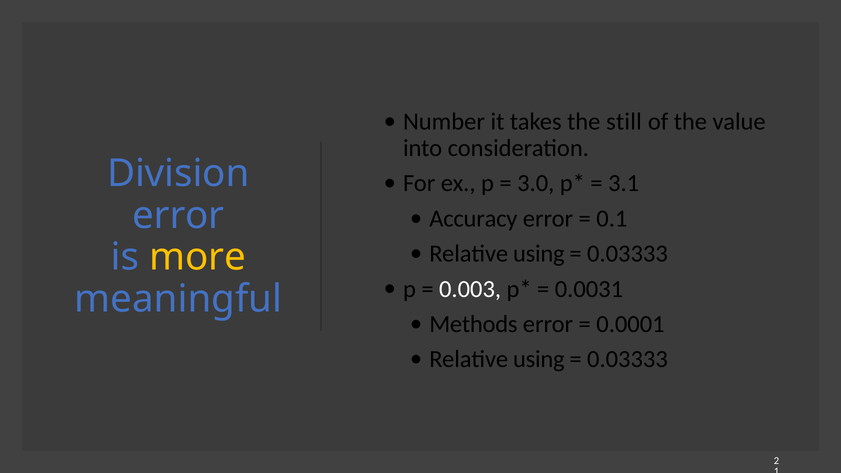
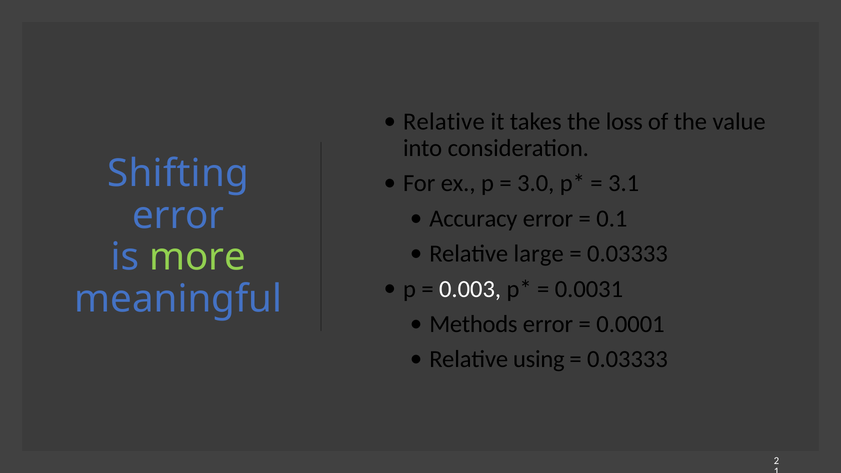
Number: Number -> Relative (444, 122)
still: still -> loss (624, 122)
Division: Division -> Shifting (178, 174)
using: using -> large (539, 254)
more colour: yellow -> light green (198, 257)
